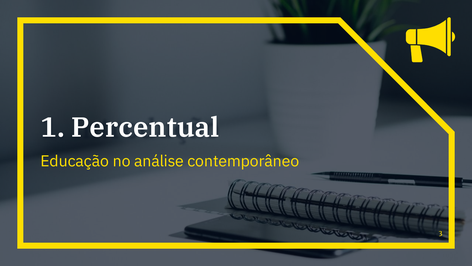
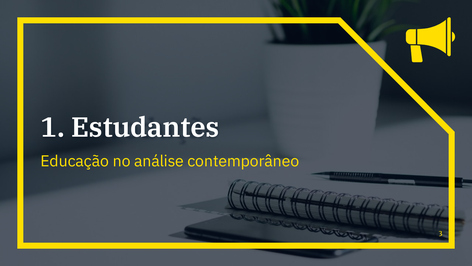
Percentual: Percentual -> Estudantes (145, 128)
